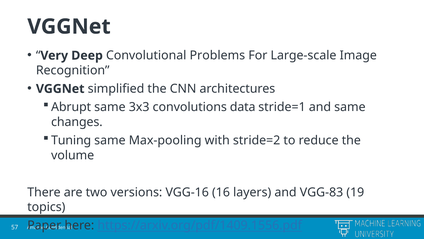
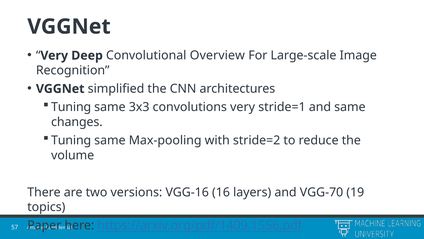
Problems: Problems -> Overview (217, 55)
Abrupt: Abrupt -> Tuning (71, 107)
convolutions data: data -> very (243, 107)
VGG-83: VGG-83 -> VGG-70 (322, 192)
